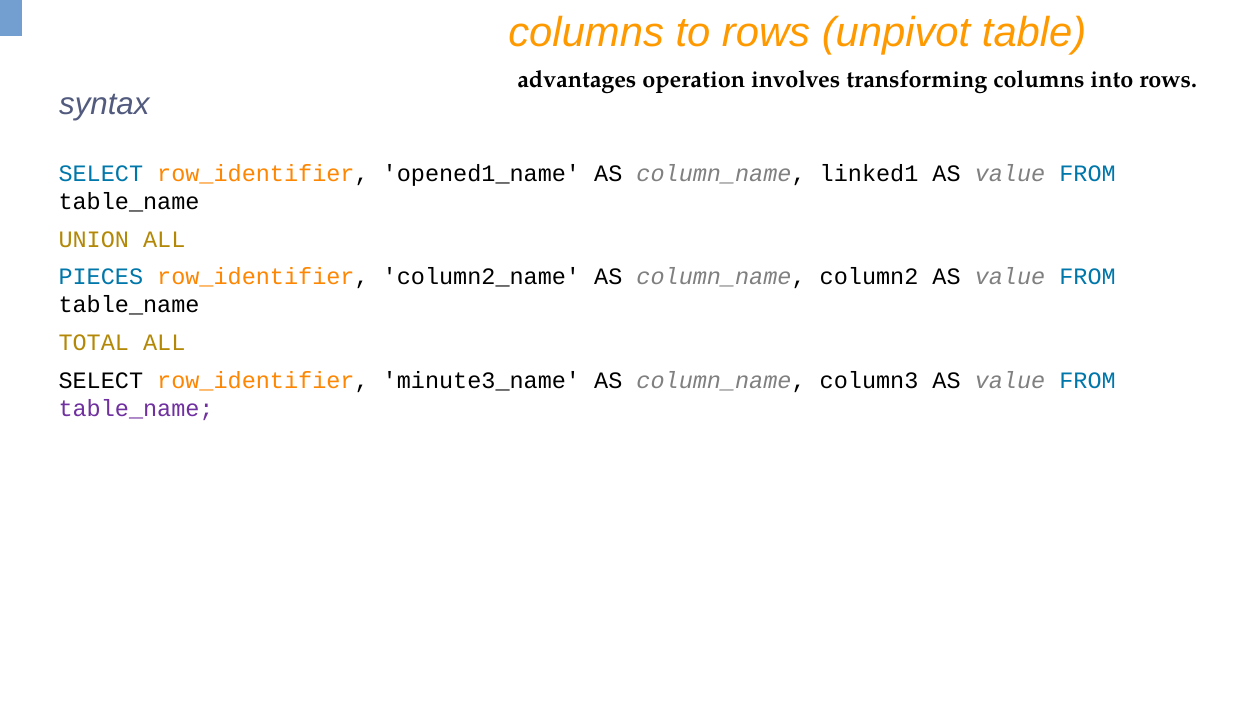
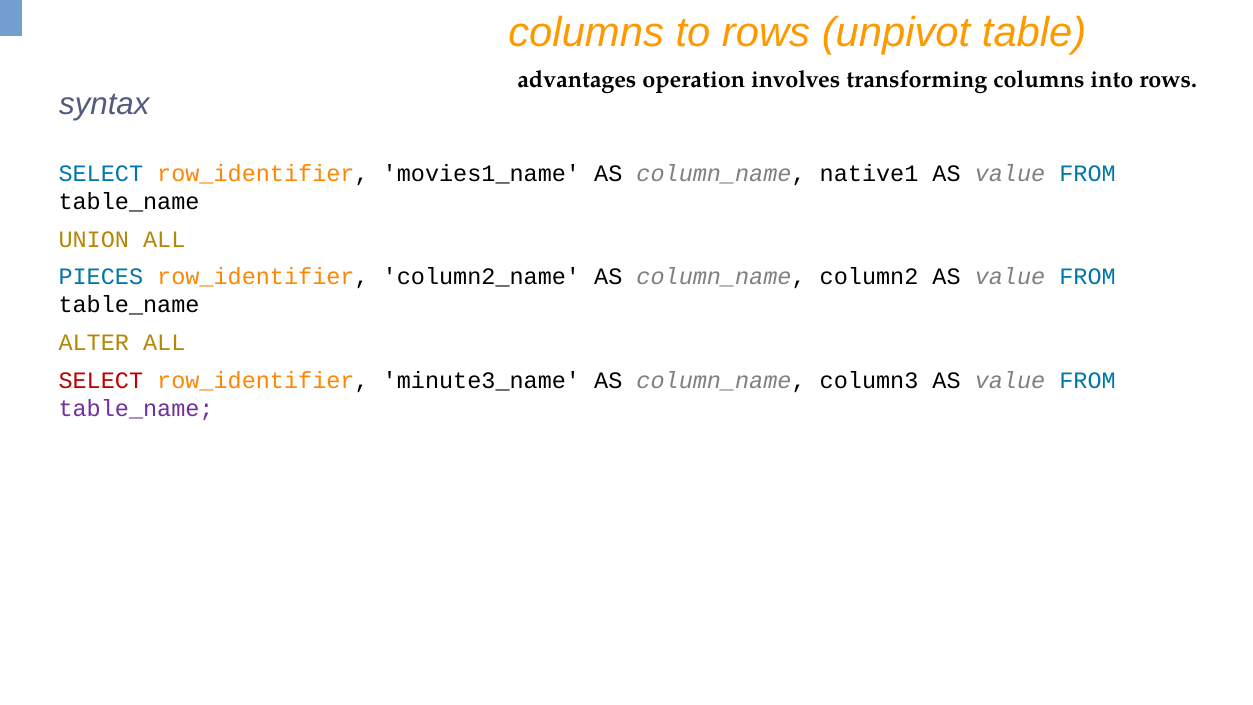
opened1_name: opened1_name -> movies1_name (481, 173)
linked1: linked1 -> native1 (869, 173)
TOTAL: TOTAL -> ALTER (94, 343)
SELECT colour: black -> red (101, 380)
